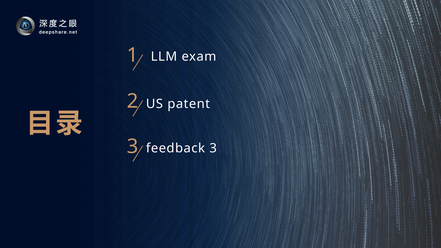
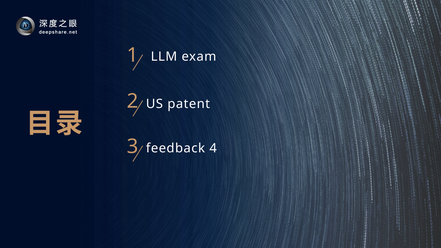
feedback 3: 3 -> 4 (213, 148)
